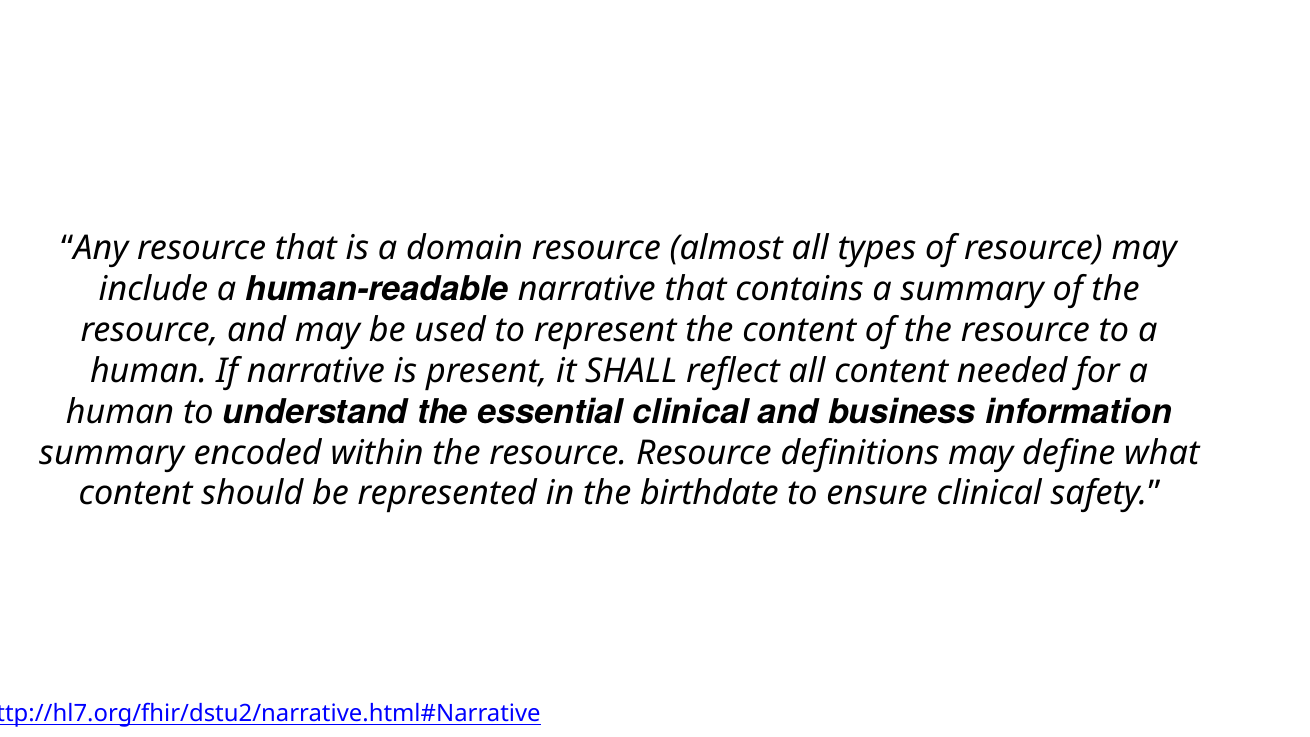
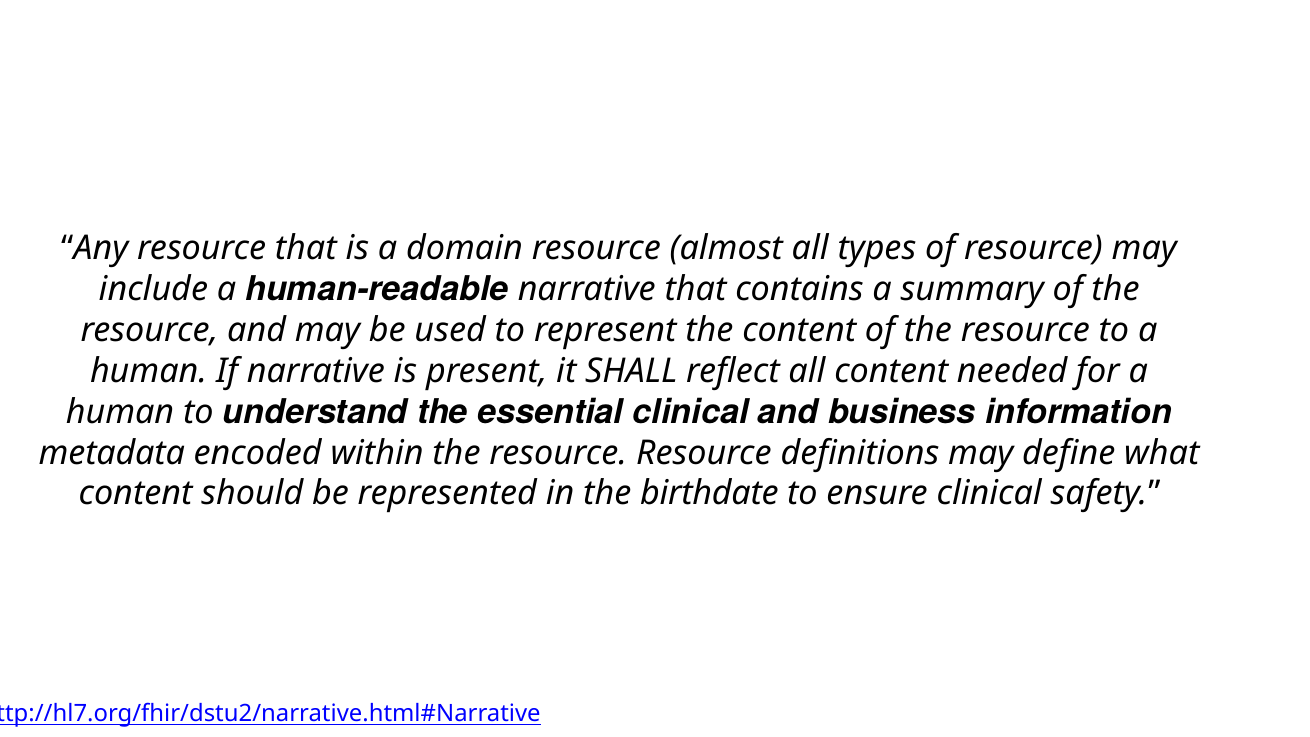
summary: summary -> metadata (112, 453)
